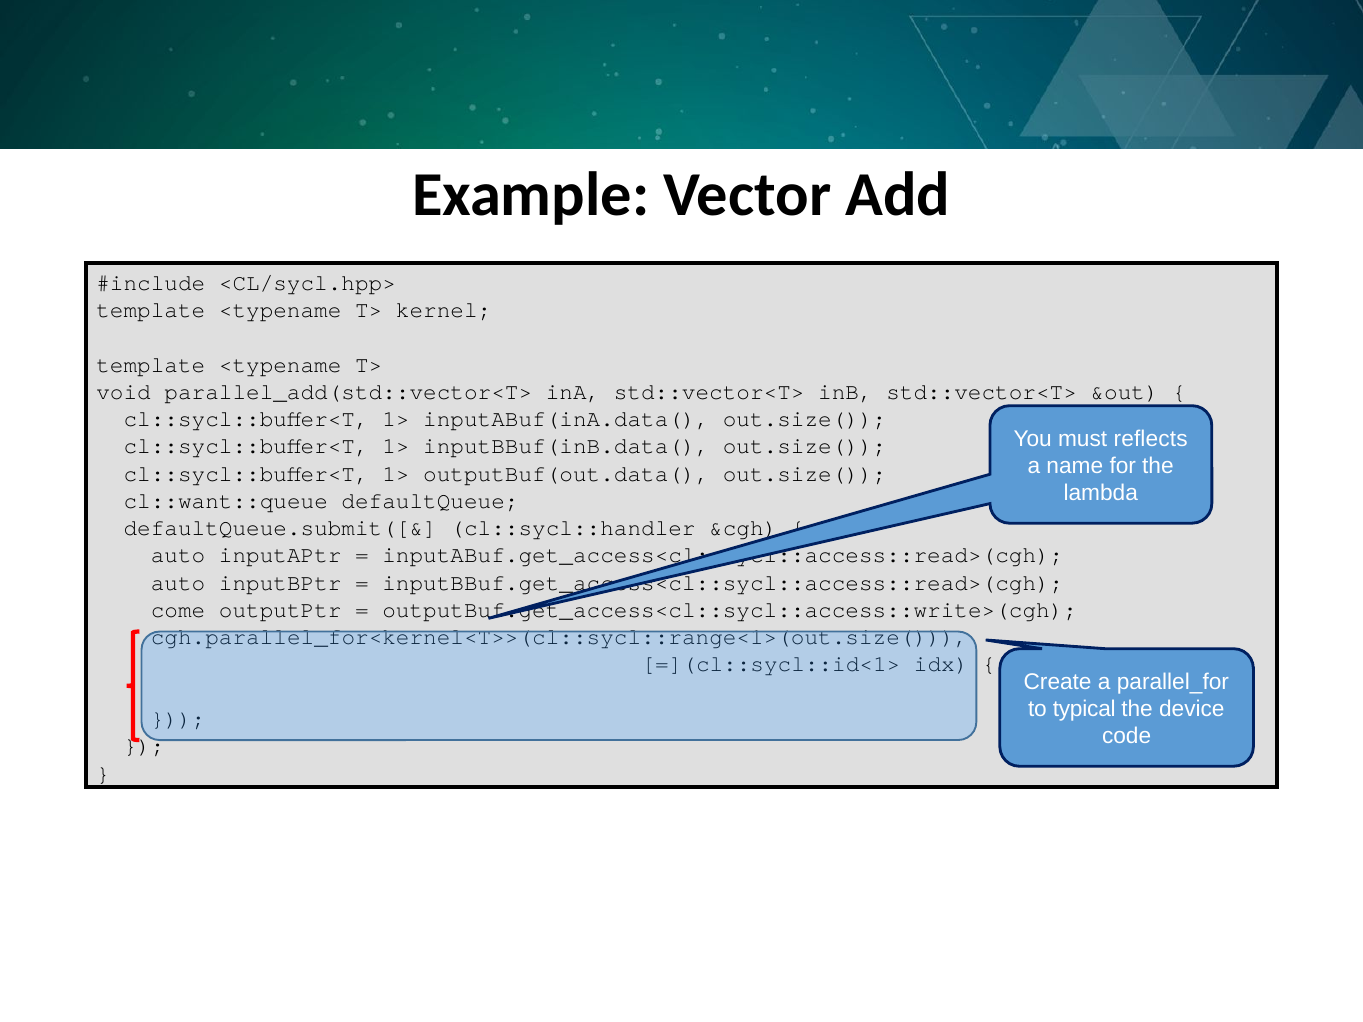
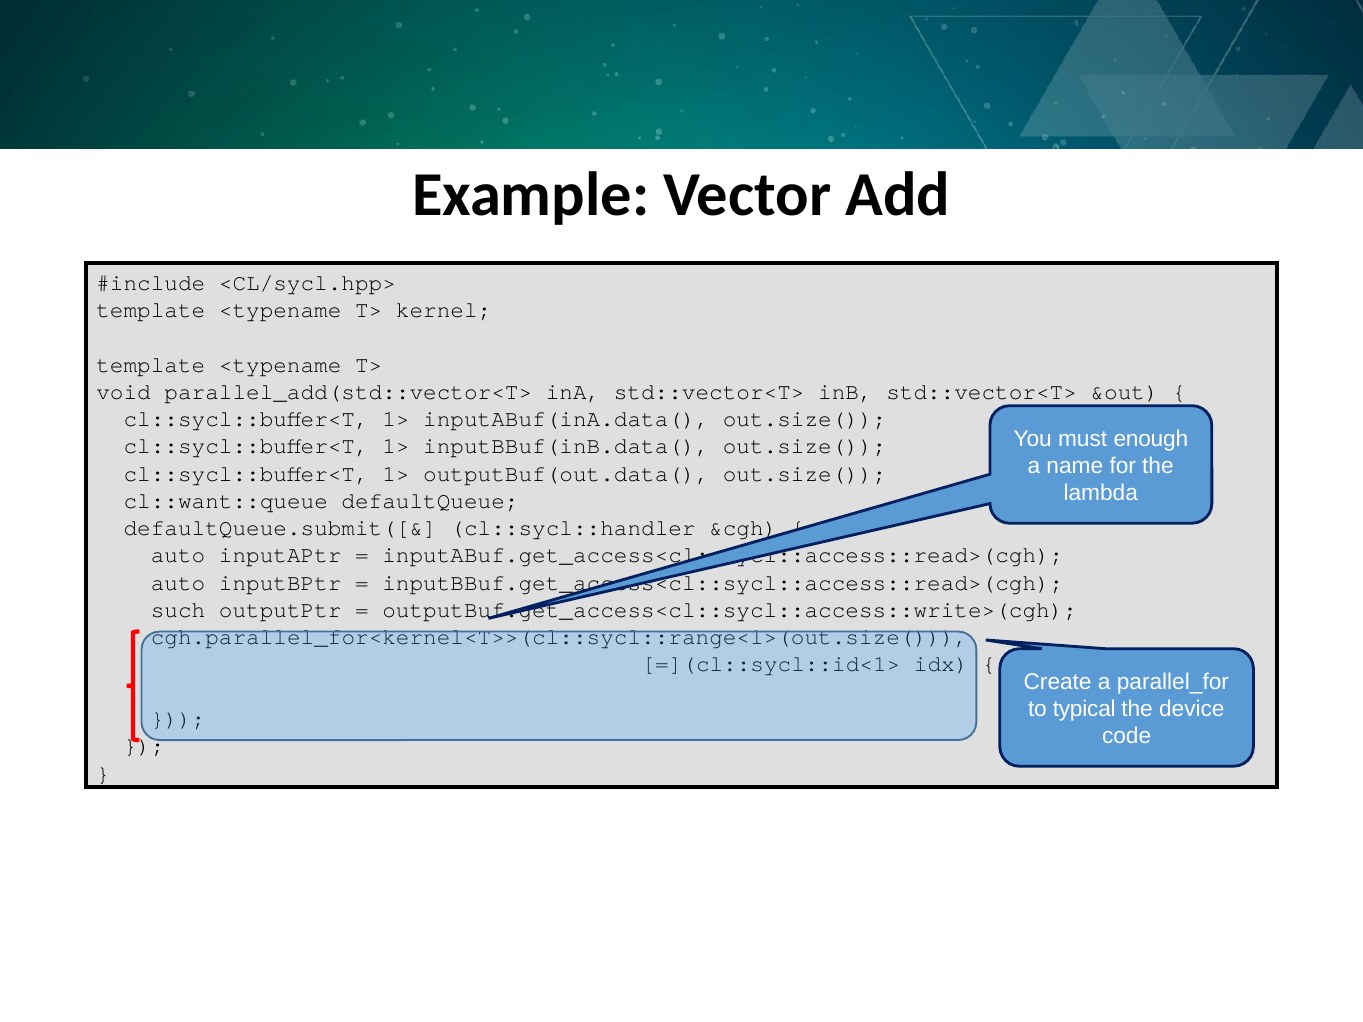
reflects: reflects -> enough (1151, 439)
come: come -> such (178, 610)
